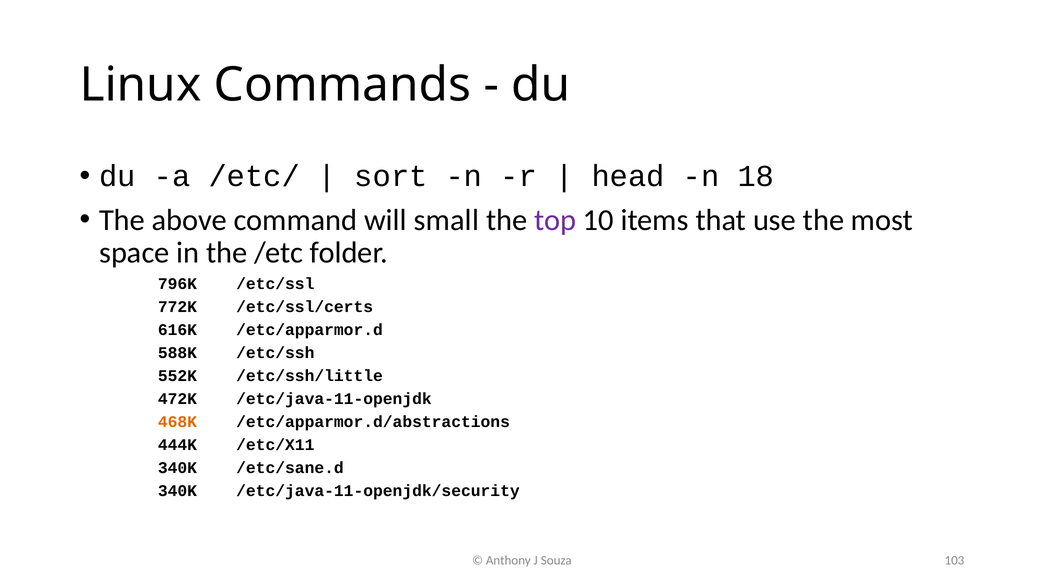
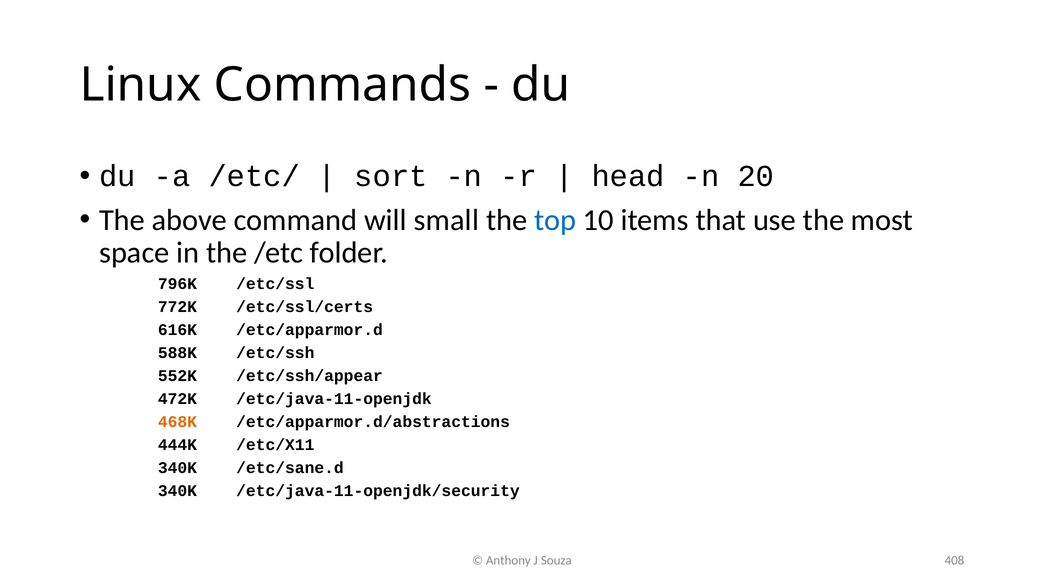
18: 18 -> 20 (756, 176)
top colour: purple -> blue (555, 220)
/etc/ssh/little: /etc/ssh/little -> /etc/ssh/appear (310, 376)
103: 103 -> 408 (954, 561)
